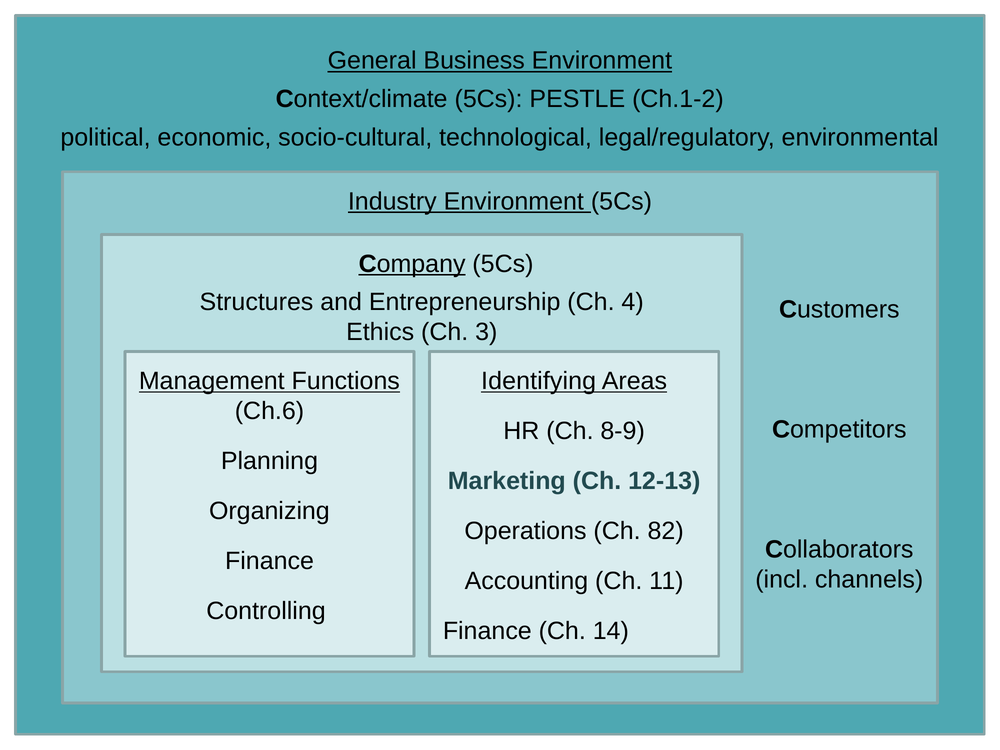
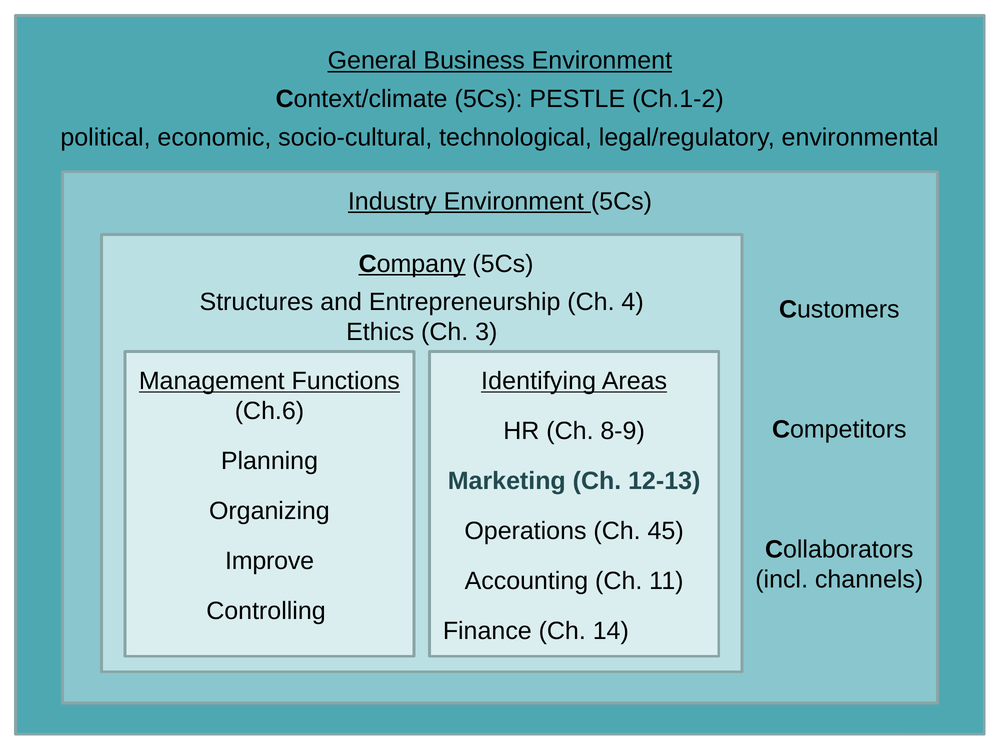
82: 82 -> 45 (666, 531)
Finance: Finance -> Improve (270, 561)
